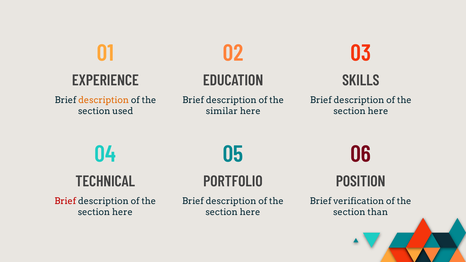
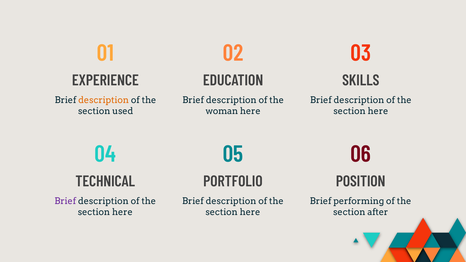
similar: similar -> woman (222, 111)
Brief colour: red -> purple (65, 201)
verification: verification -> performing (359, 201)
than: than -> after (378, 212)
